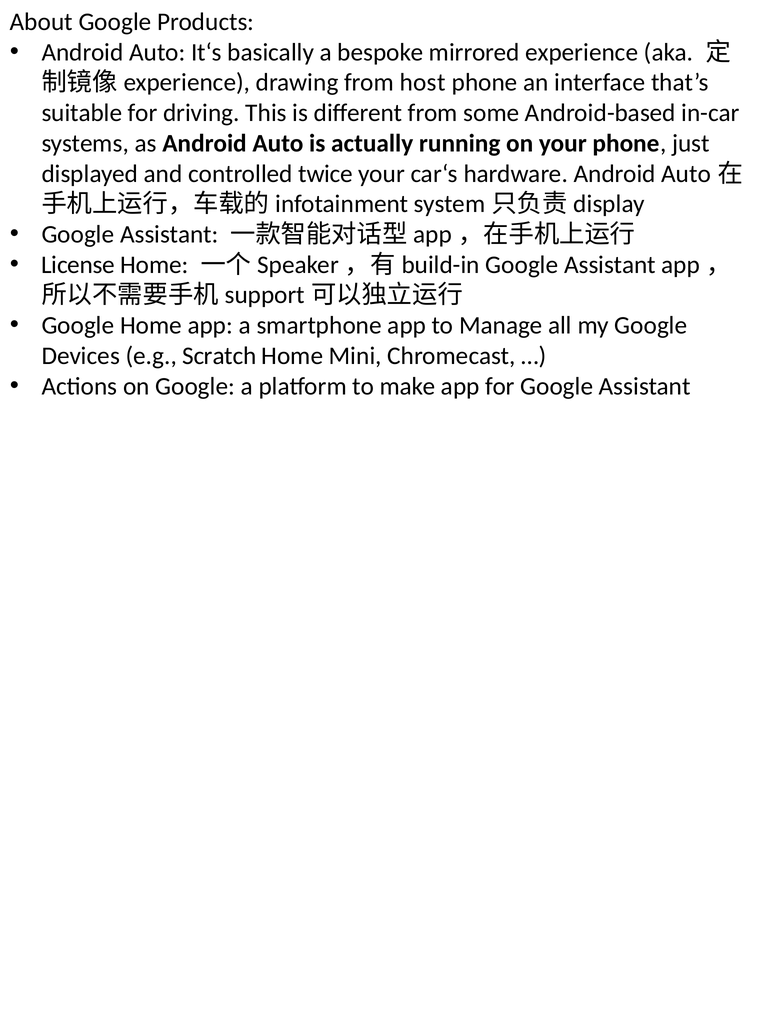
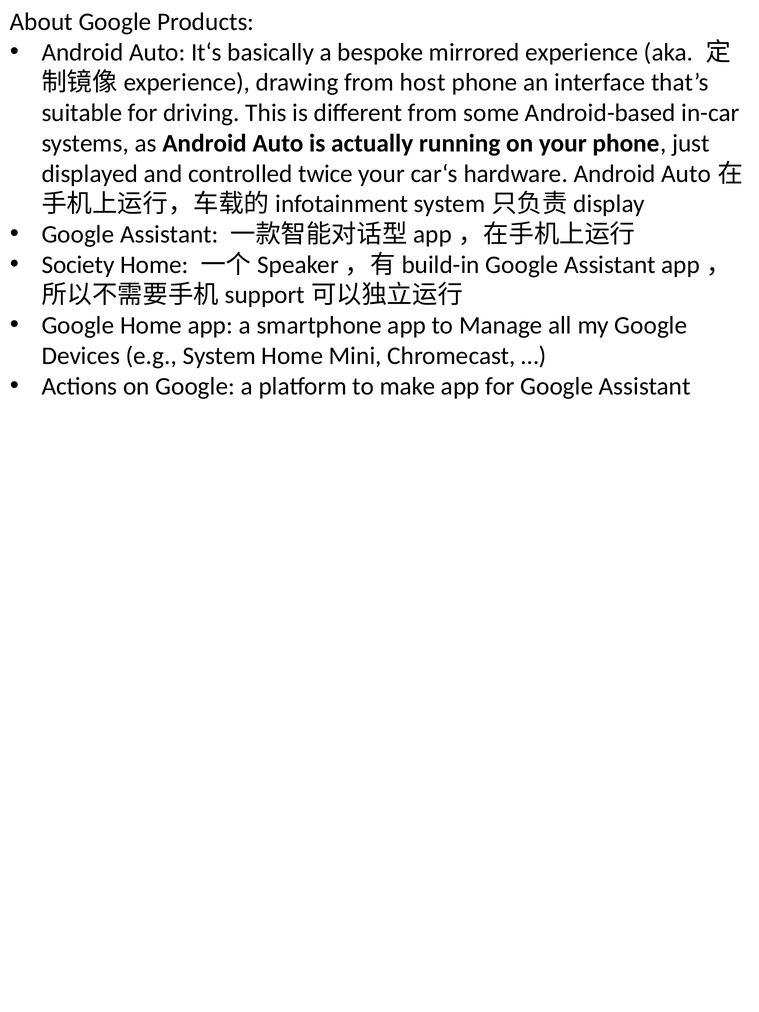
License: License -> Society (78, 265)
Scratch: Scratch -> System (219, 356)
